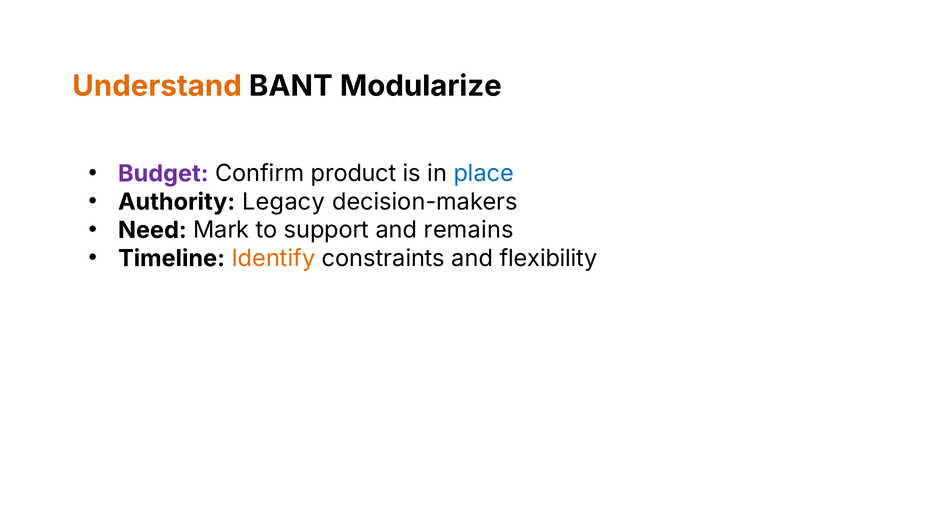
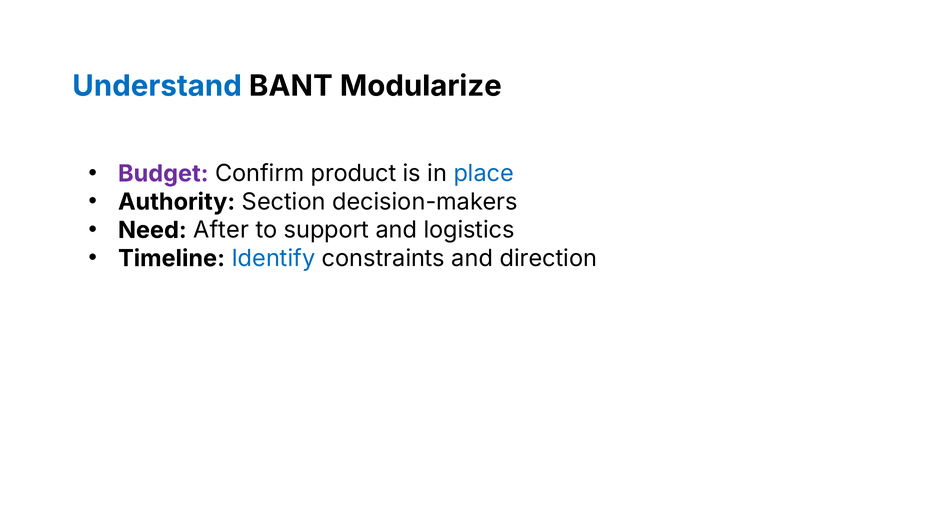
Understand colour: orange -> blue (157, 86)
Legacy: Legacy -> Section (284, 202)
Mark: Mark -> After (221, 230)
remains: remains -> logistics (469, 230)
Identify colour: orange -> blue (273, 258)
flexibility: flexibility -> direction (548, 258)
